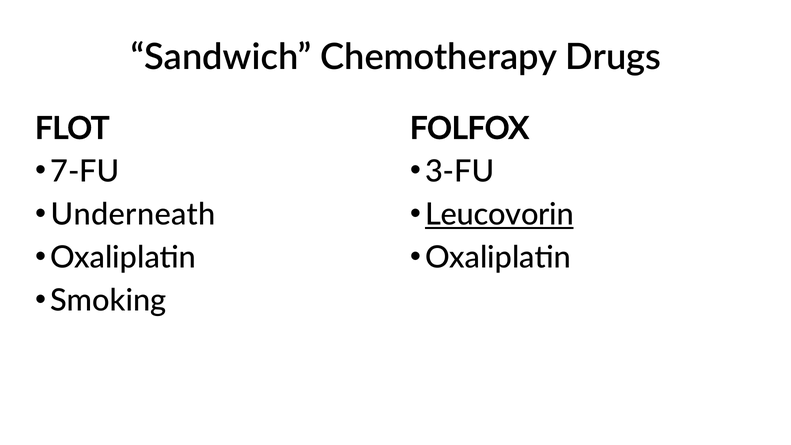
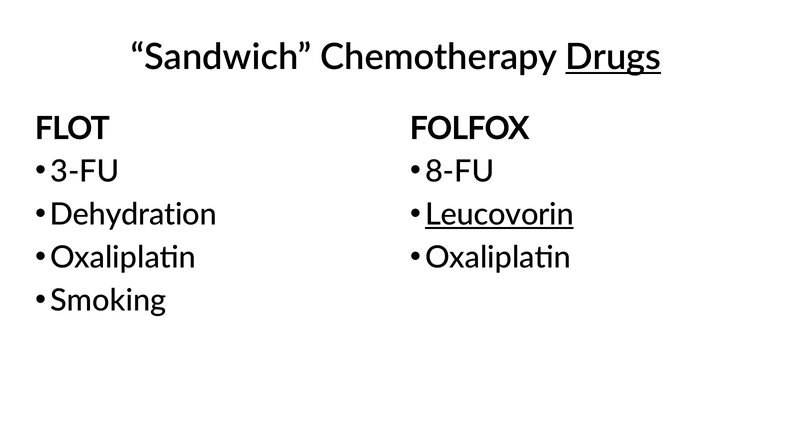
Drugs underline: none -> present (613, 57)
7-FU: 7-FU -> 3-FU (85, 171)
3-FU: 3-FU -> 8-FU (460, 171)
Underneath: Underneath -> Dehydration (133, 215)
